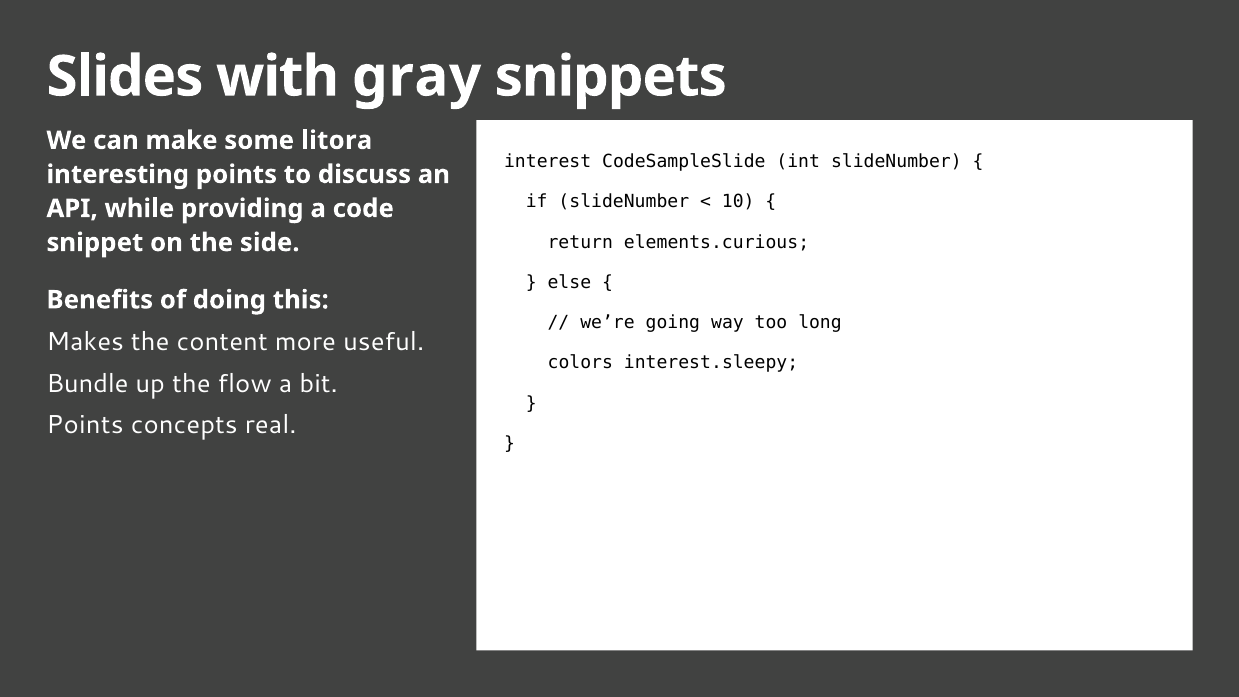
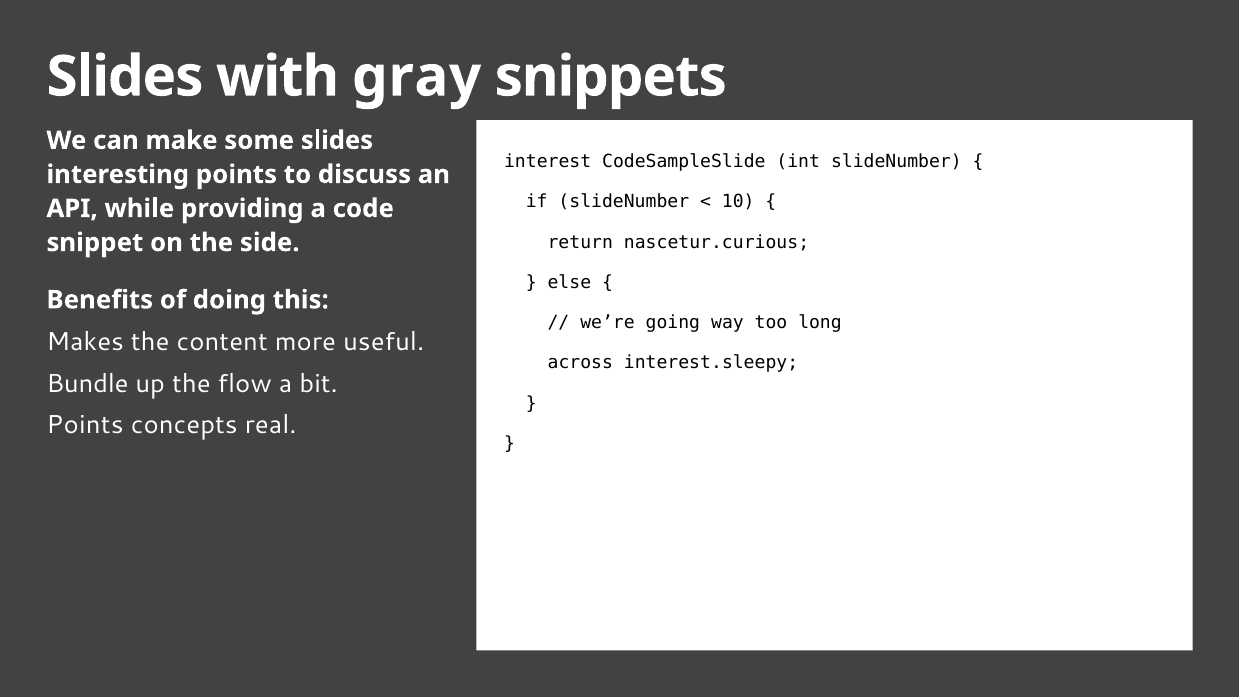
some litora: litora -> slides (337, 140)
elements.curious: elements.curious -> nascetur.curious (717, 242)
colors: colors -> across (580, 363)
